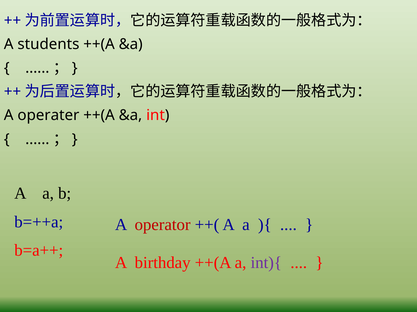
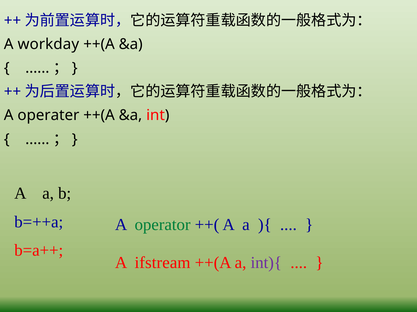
students: students -> workday (48, 44)
operator colour: red -> green (163, 225)
birthday: birthday -> ifstream (163, 263)
